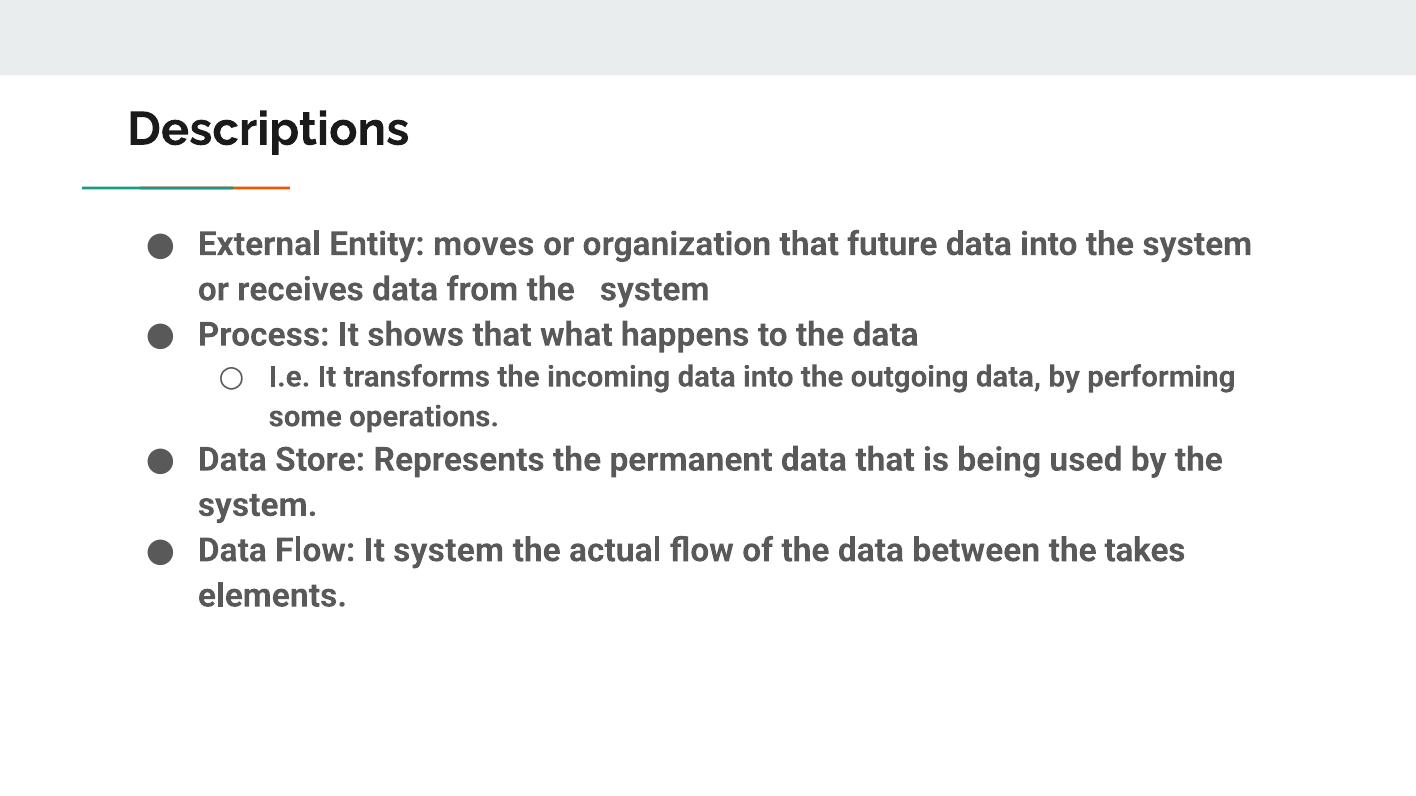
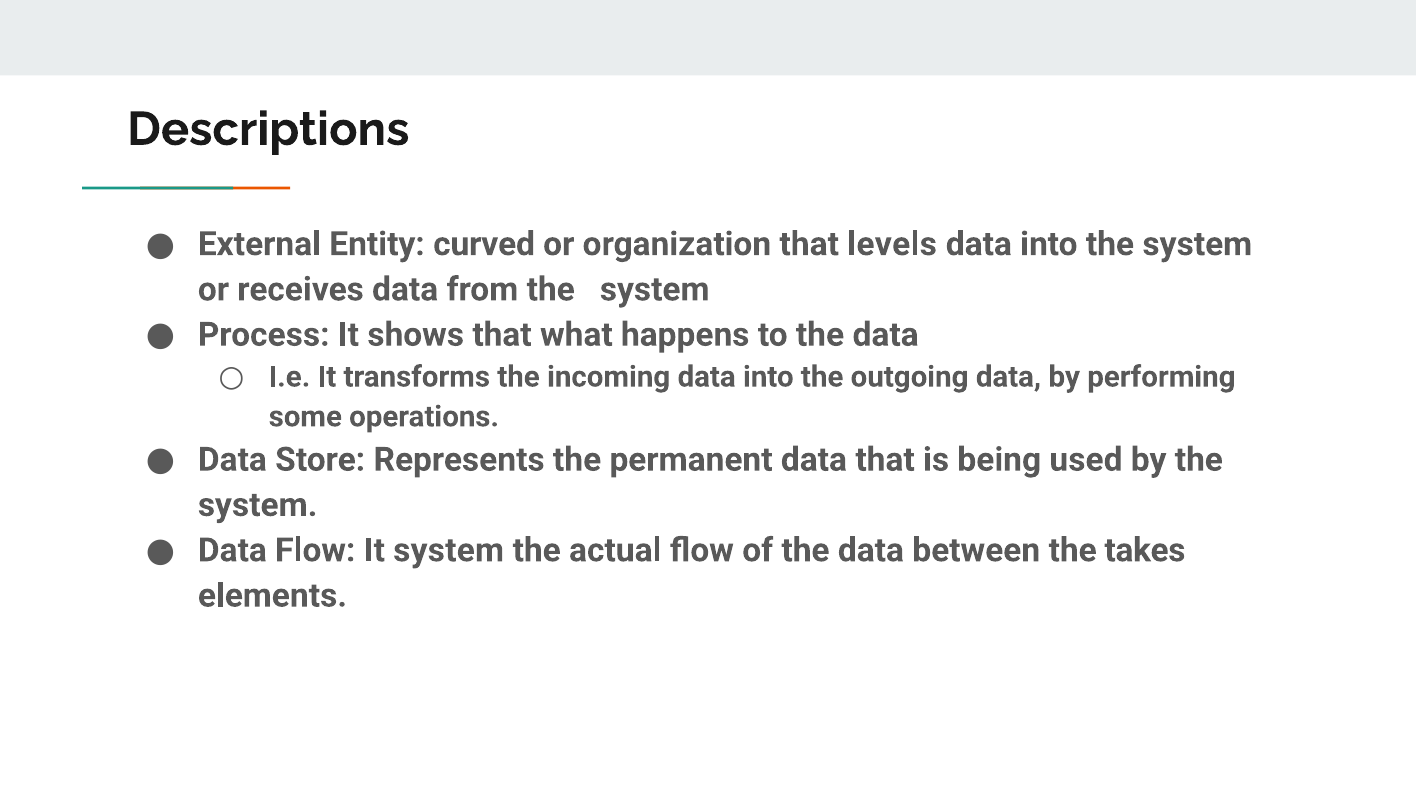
moves: moves -> curved (484, 244)
future: future -> levels (892, 244)
